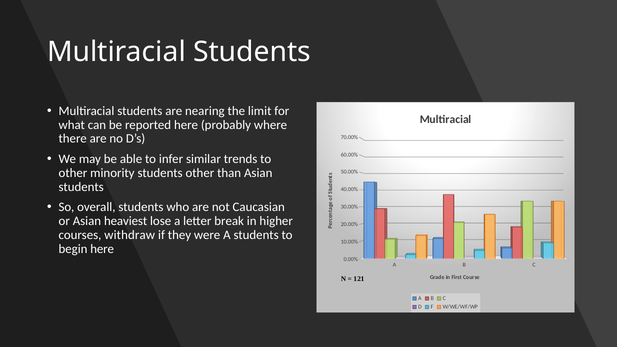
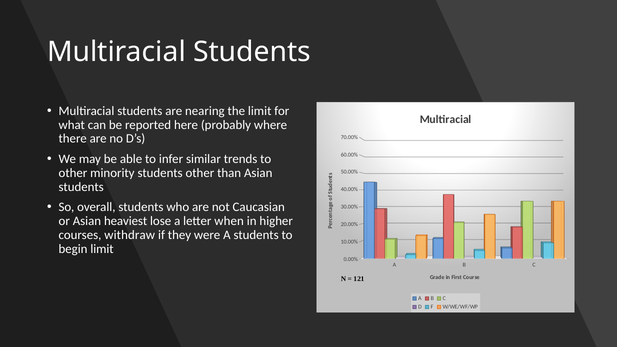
break: break -> when (229, 221)
begin here: here -> limit (102, 249)
